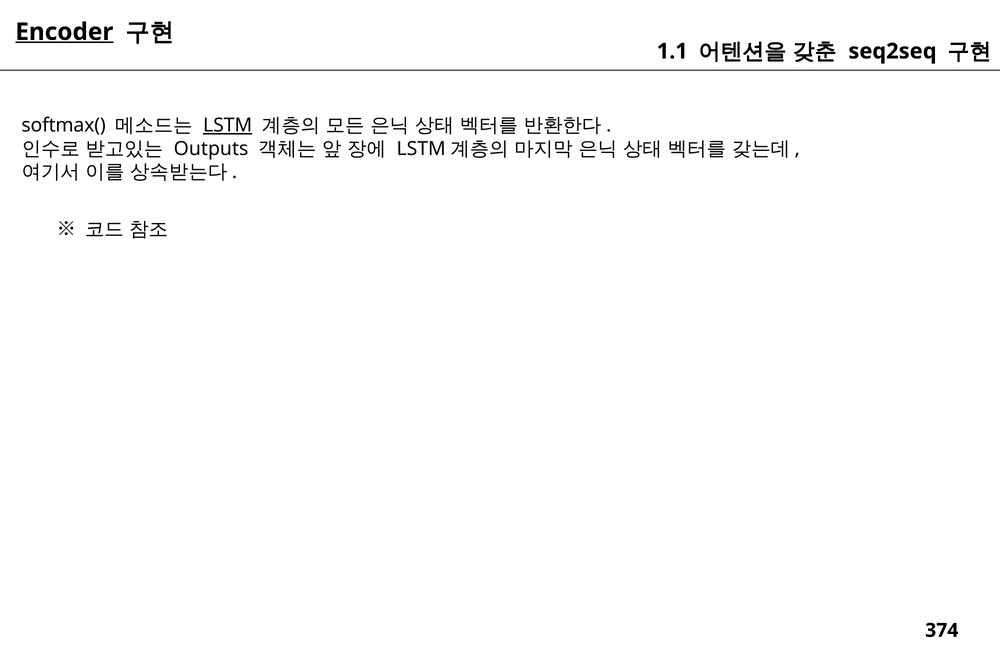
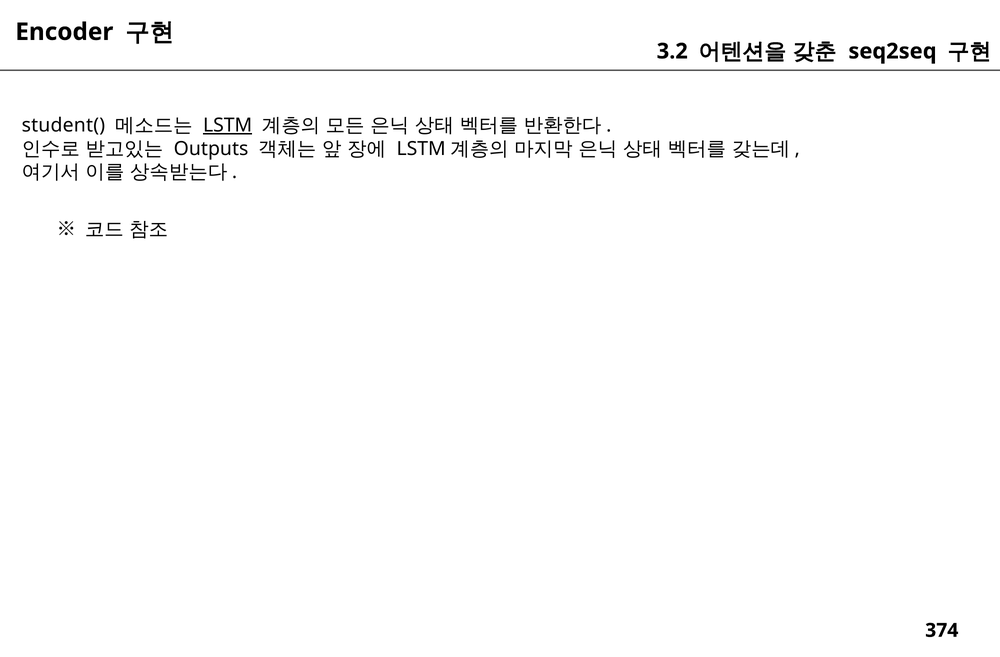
Encoder underline: present -> none (64, 32)
1.1: 1.1 -> 3.2 (672, 51)
softmax(: softmax( -> student( (63, 125)
